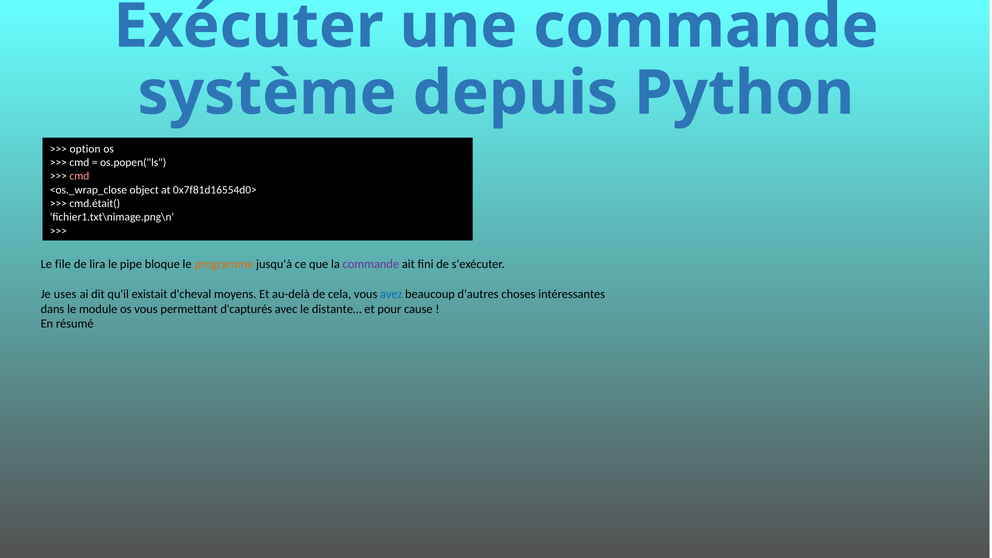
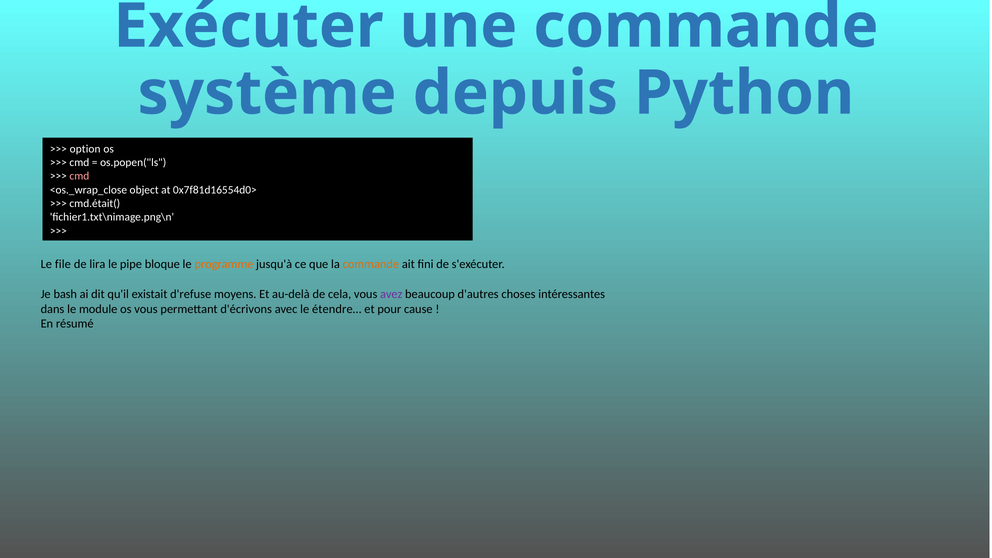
commande colour: purple -> orange (371, 264)
uses: uses -> bash (65, 294)
d'cheval: d'cheval -> d'refuse (191, 294)
avez colour: blue -> purple (391, 294)
d'capturés: d'capturés -> d'écrivons (246, 309)
distante…: distante… -> étendre… (337, 309)
